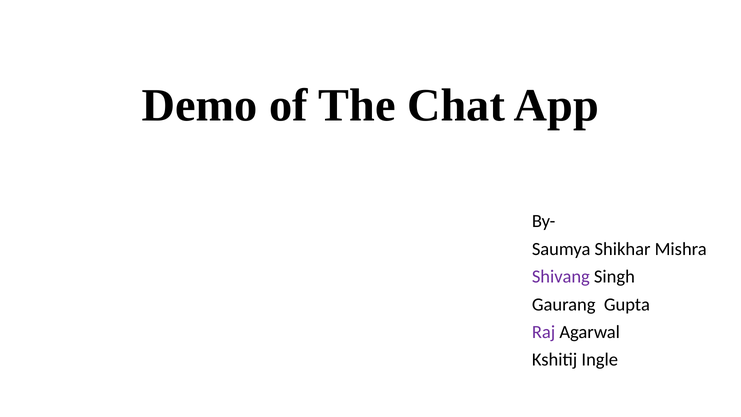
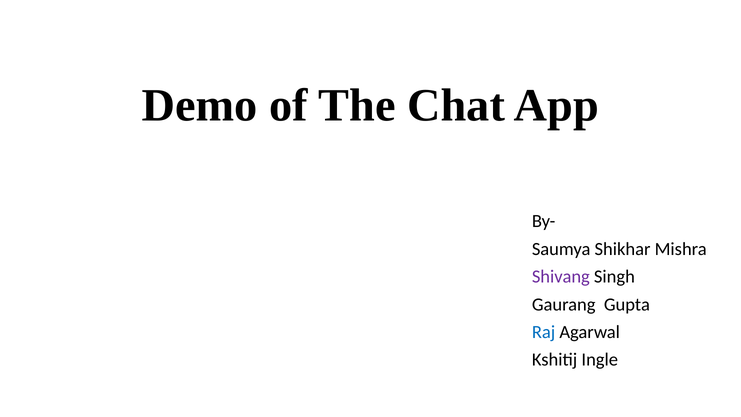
Raj colour: purple -> blue (544, 332)
